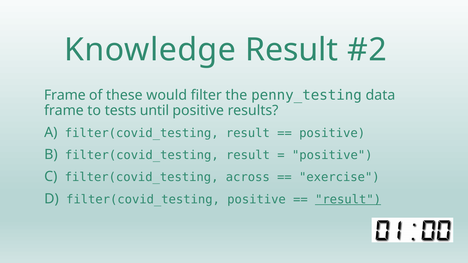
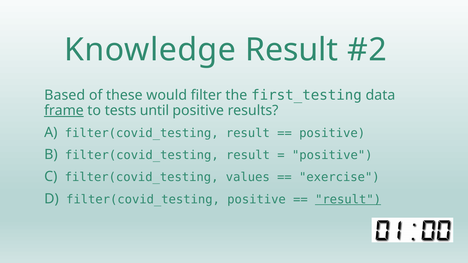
Frame: Frame -> Based (65, 95)
penny_testing: penny_testing -> first_testing (307, 95)
frame underline: none -> present (64, 111)
across: across -> values (248, 177)
